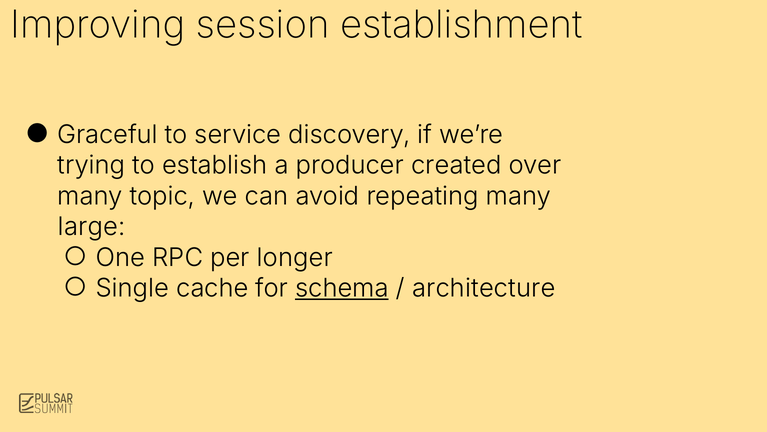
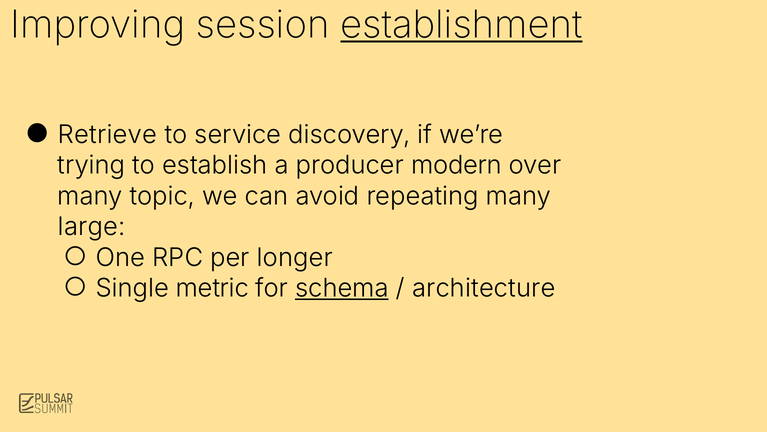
establishment underline: none -> present (461, 25)
Graceful: Graceful -> Retrieve (107, 135)
created: created -> modern (456, 165)
cache: cache -> metric (212, 288)
